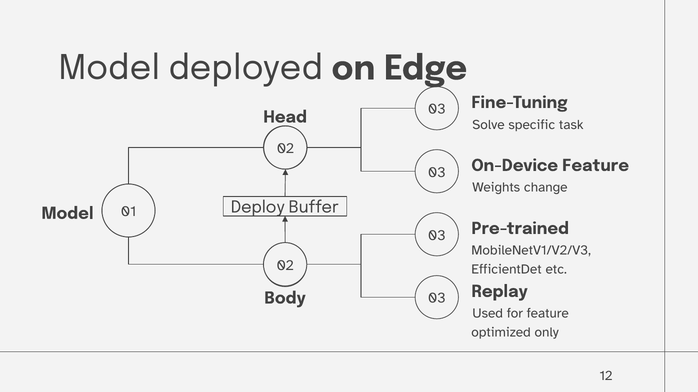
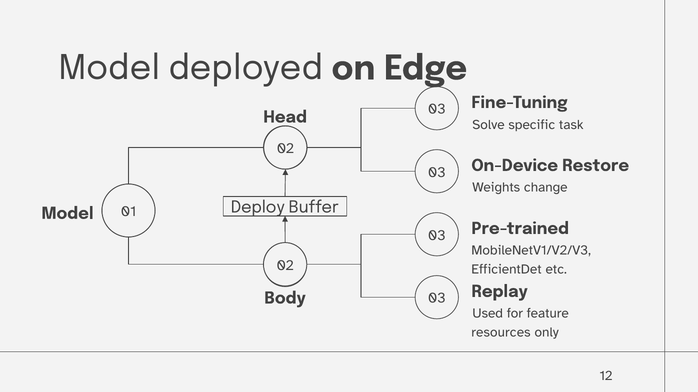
On-Device Feature: Feature -> Restore (596, 166)
optimized: optimized -> resources (501, 333)
